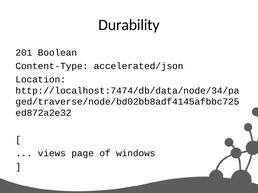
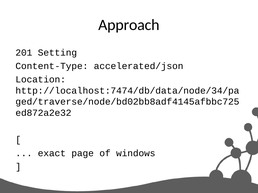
Durability: Durability -> Approach (129, 25)
Boolean: Boolean -> Setting (57, 53)
views: views -> exact (52, 154)
